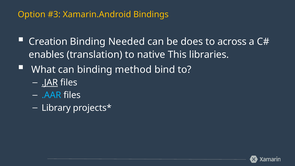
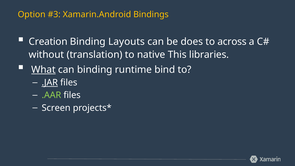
Needed: Needed -> Layouts (127, 42)
enables: enables -> without (46, 55)
What underline: none -> present (43, 70)
method: method -> runtime (133, 70)
.AAR colour: light blue -> light green (51, 95)
Library: Library -> Screen (56, 108)
